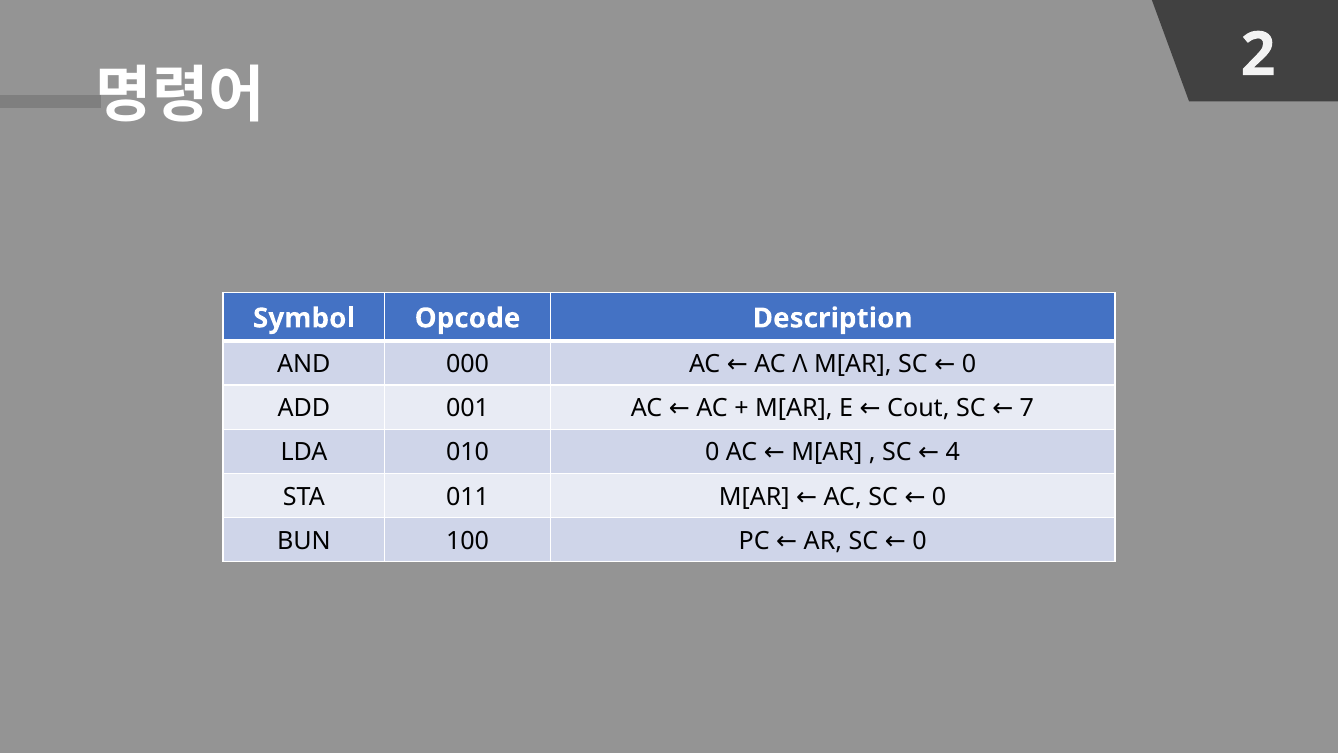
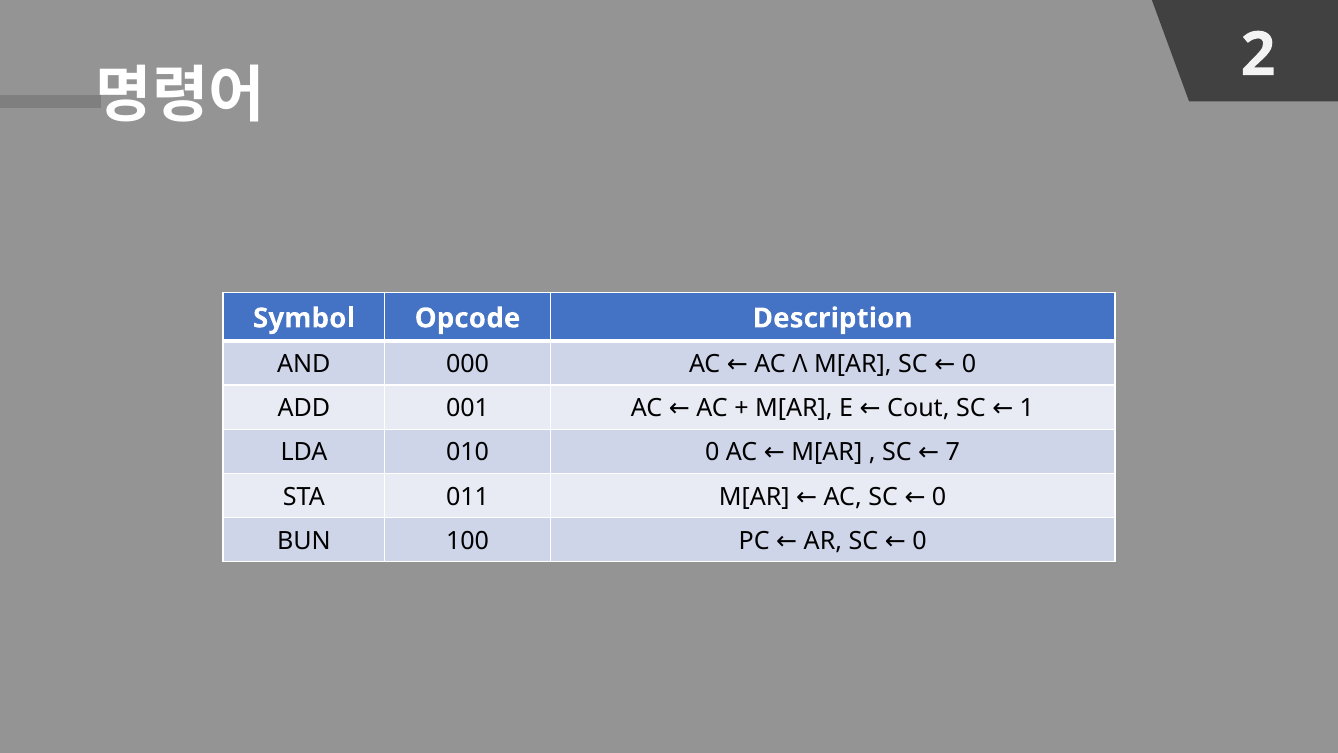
7: 7 -> 1 (1027, 408)
4: 4 -> 7 (953, 452)
